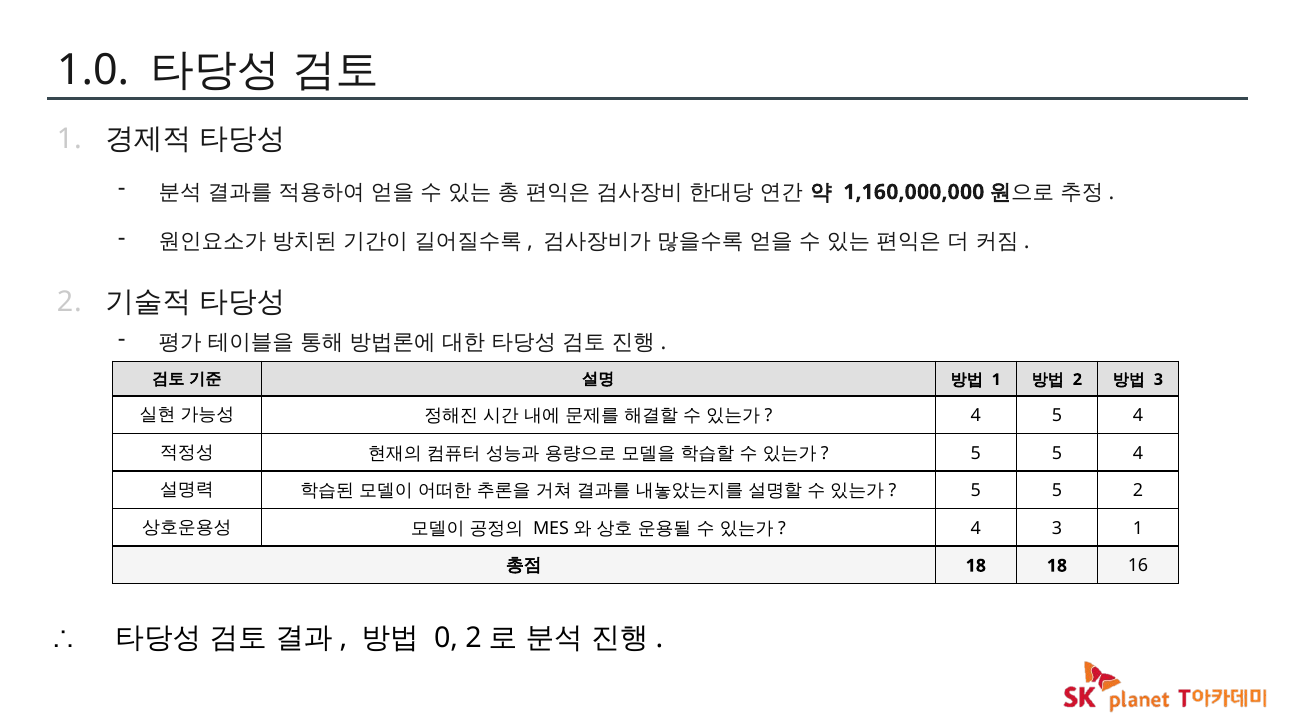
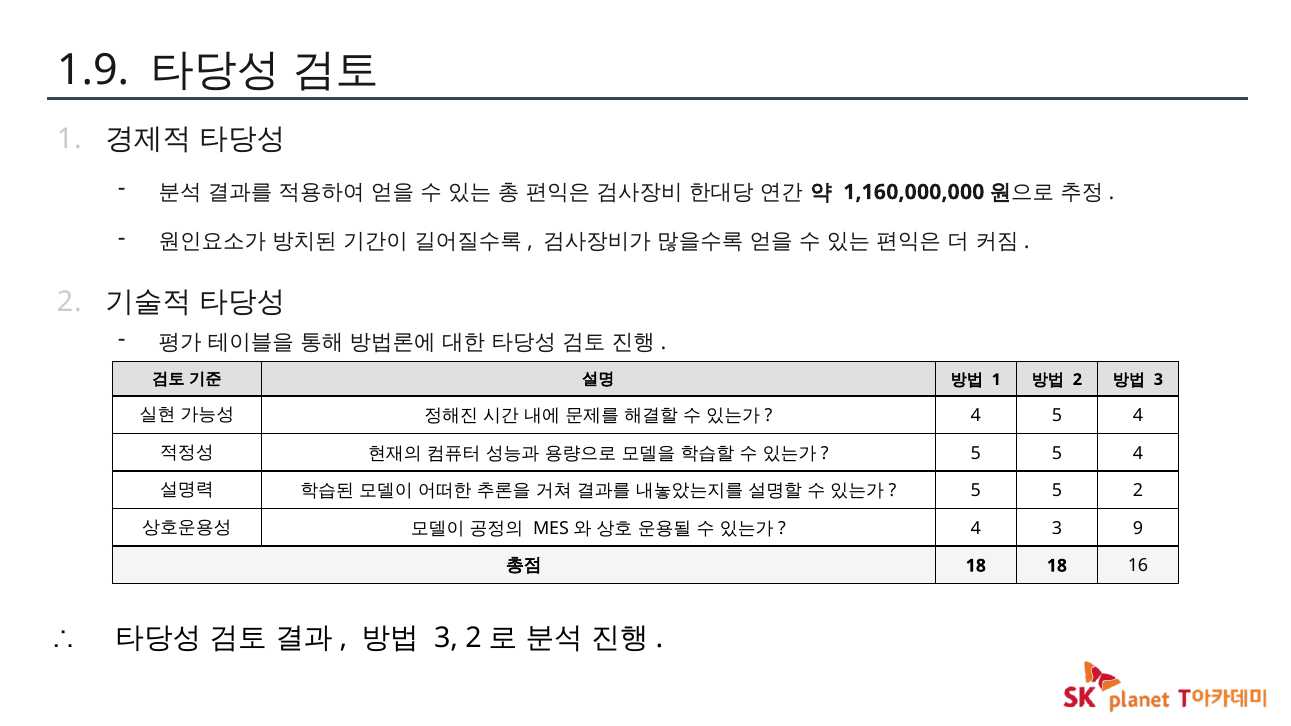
1.0: 1.0 -> 1.9 (93, 70)
3 1: 1 -> 9 (1138, 529)
0: 0 -> 3 (446, 638)
